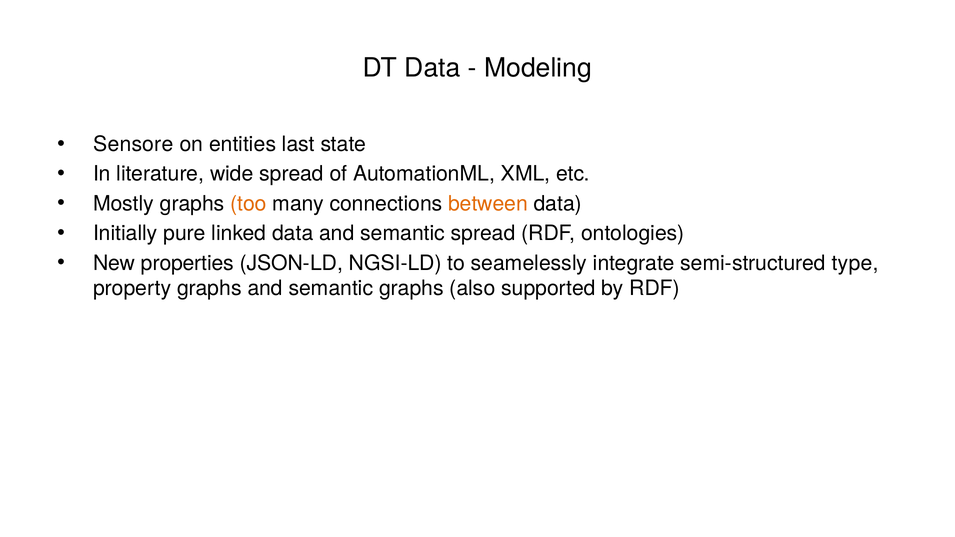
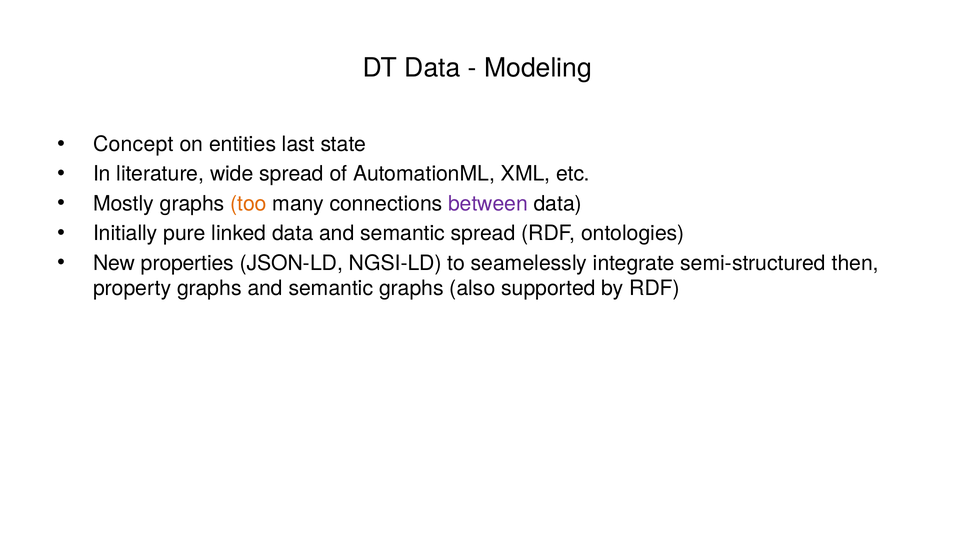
Sensore: Sensore -> Concept (133, 144)
between colour: orange -> purple (488, 204)
type: type -> then (855, 263)
